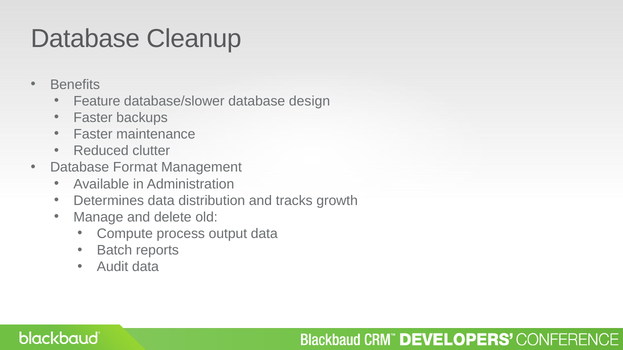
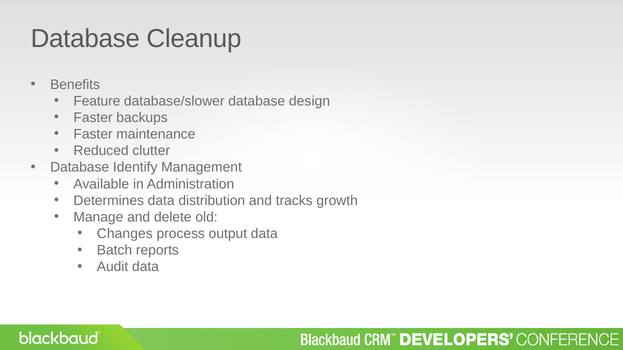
Format: Format -> Identify (135, 168)
Compute: Compute -> Changes (125, 234)
